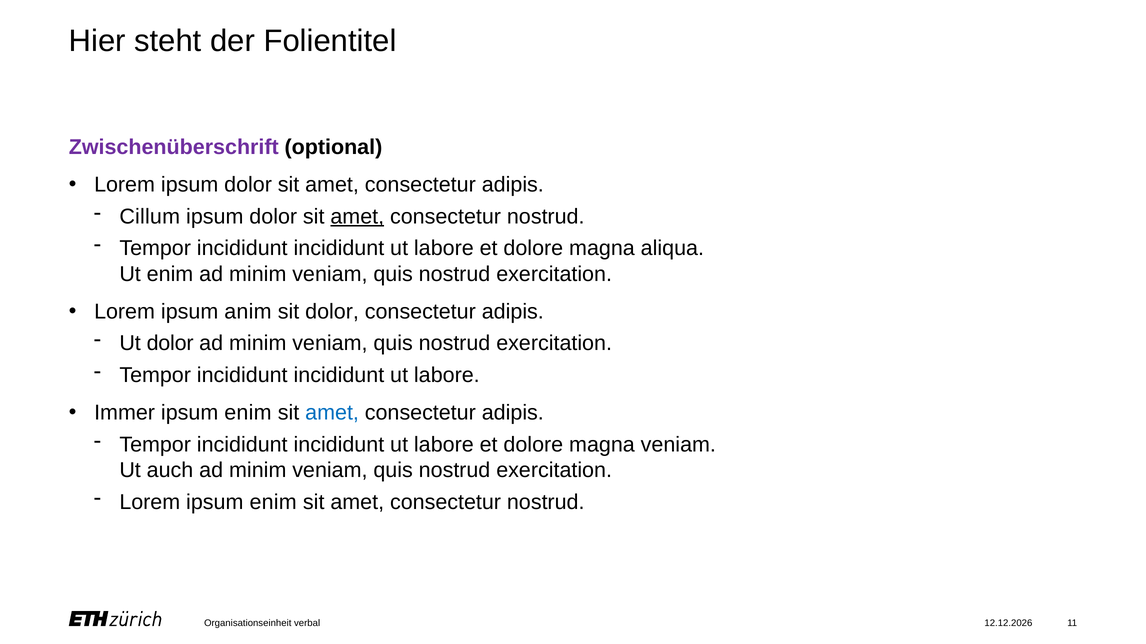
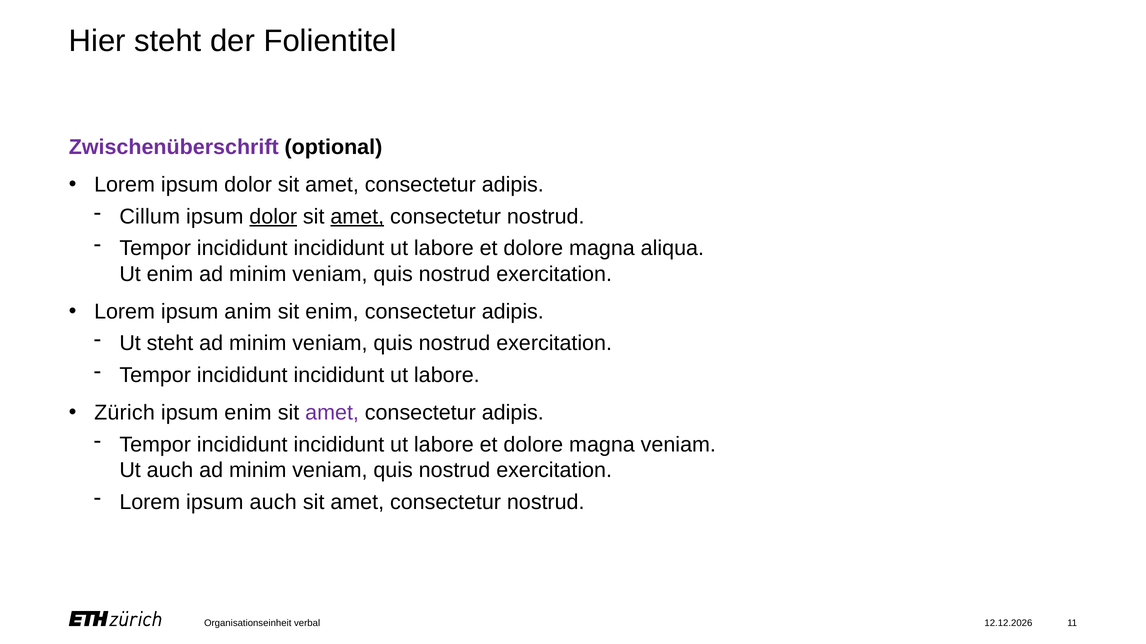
dolor underline: none -> present (273, 217)
sit dolor: dolor -> enim (332, 312)
Ut dolor: dolor -> steht (170, 344)
Immer: Immer -> Zürich (124, 413)
amet colour: blue -> purple (332, 413)
Lorem ipsum enim: enim -> auch (273, 502)
